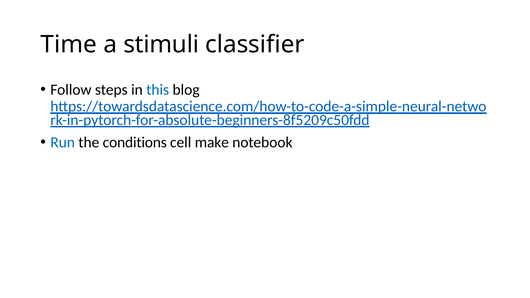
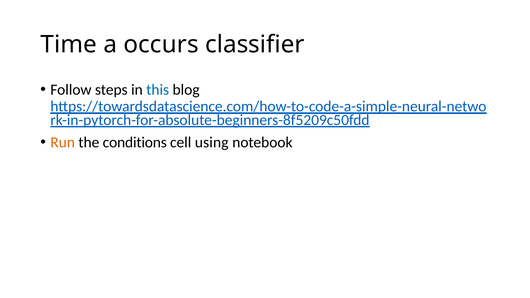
stimuli: stimuli -> occurs (161, 45)
Run colour: blue -> orange (63, 142)
make: make -> using (212, 142)
